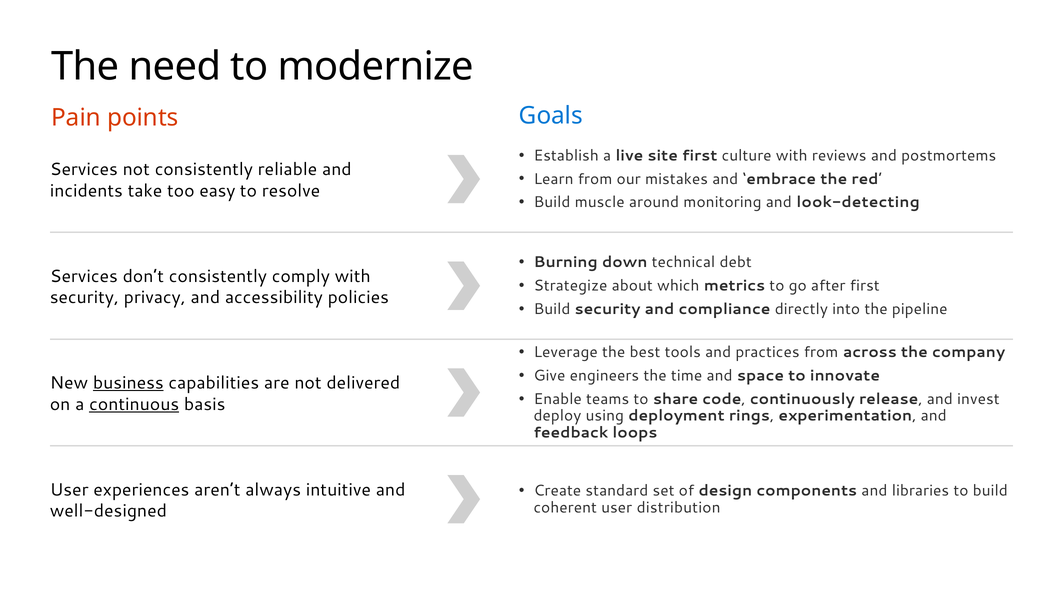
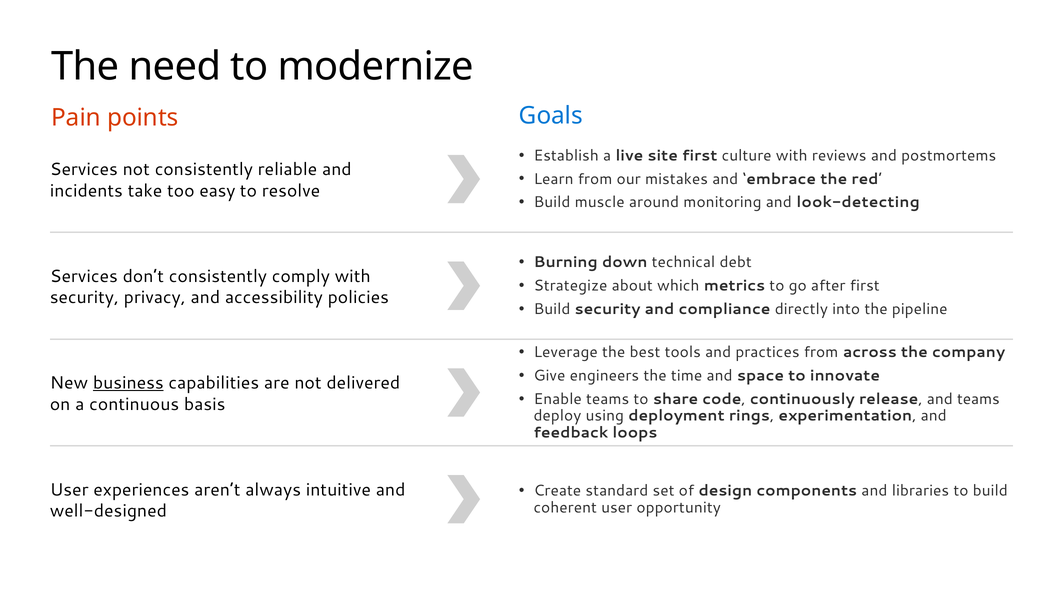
and invest: invest -> teams (978, 399)
continuous underline: present -> none (134, 404)
distribution: distribution -> opportunity (679, 507)
